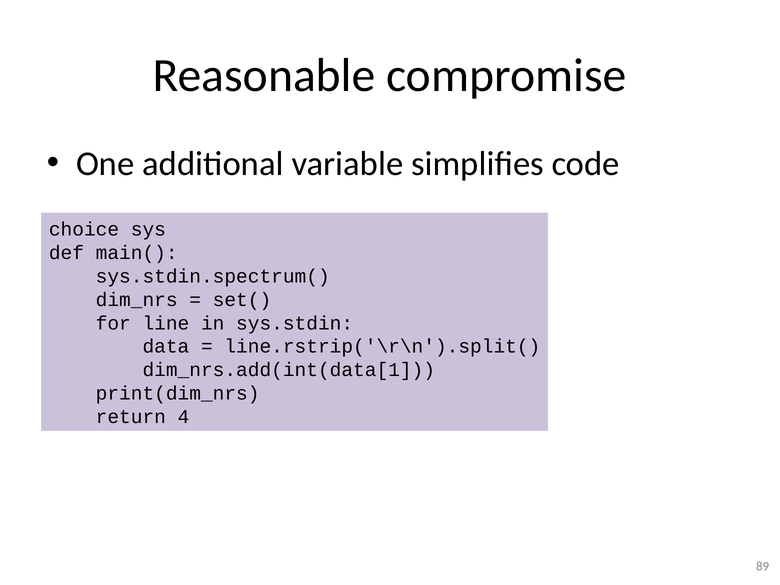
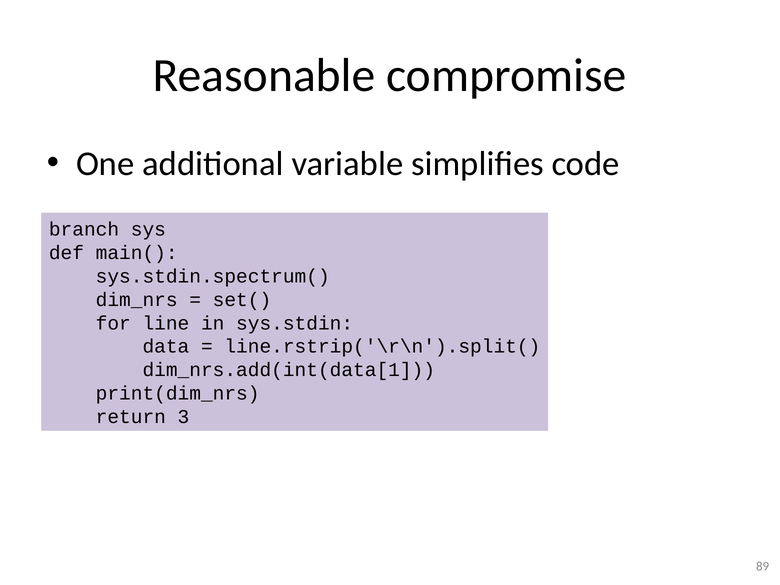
choice: choice -> branch (84, 230)
4: 4 -> 3 (183, 417)
